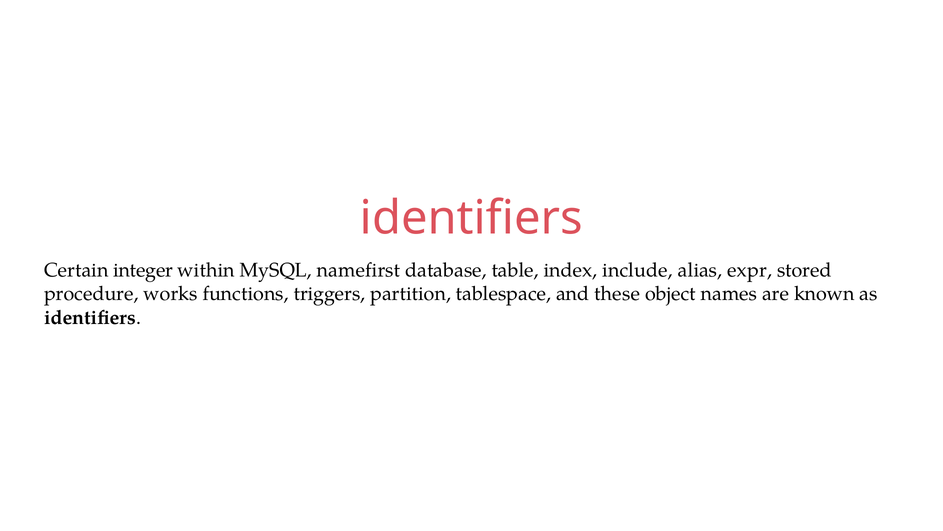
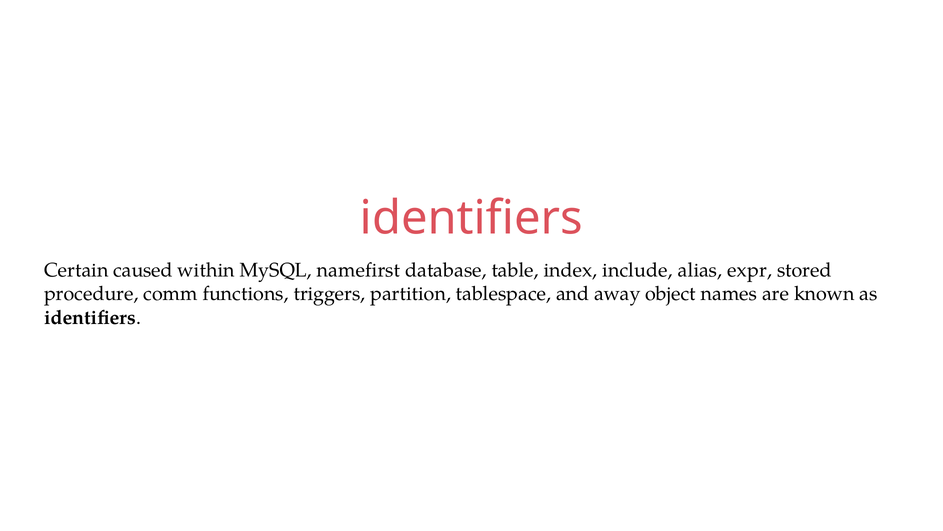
integer: integer -> caused (143, 270)
works: works -> comm (171, 294)
these: these -> away (617, 294)
